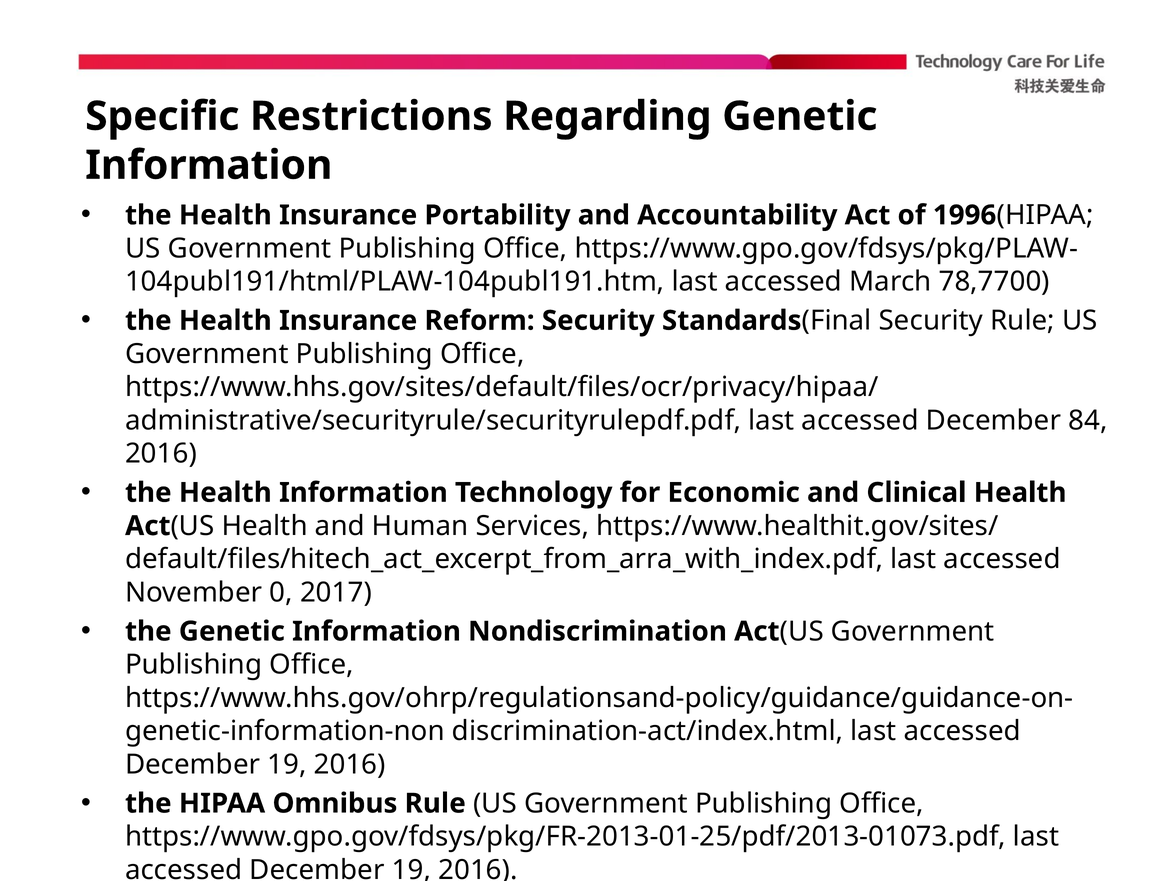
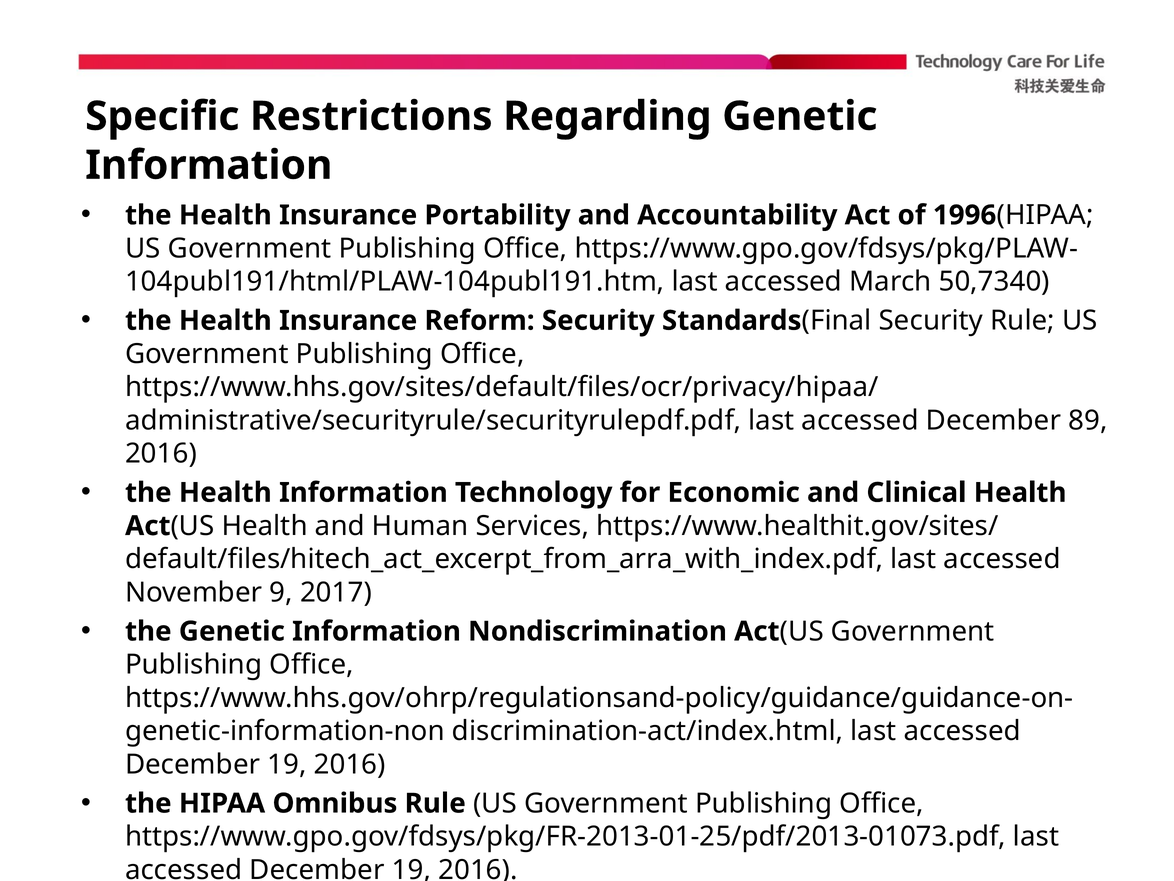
78,7700: 78,7700 -> 50,7340 (994, 282)
84: 84 -> 89 (1088, 420)
0: 0 -> 9 (281, 592)
